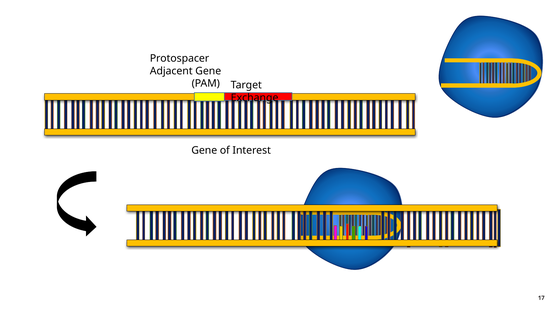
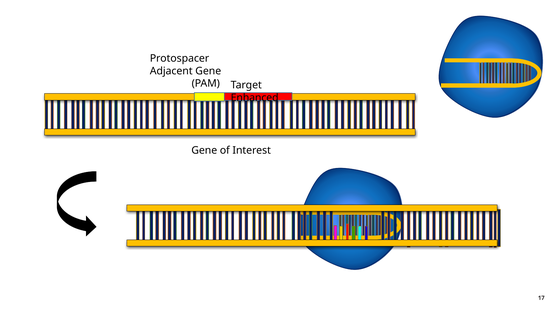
Exchange: Exchange -> Enhanced (255, 98)
